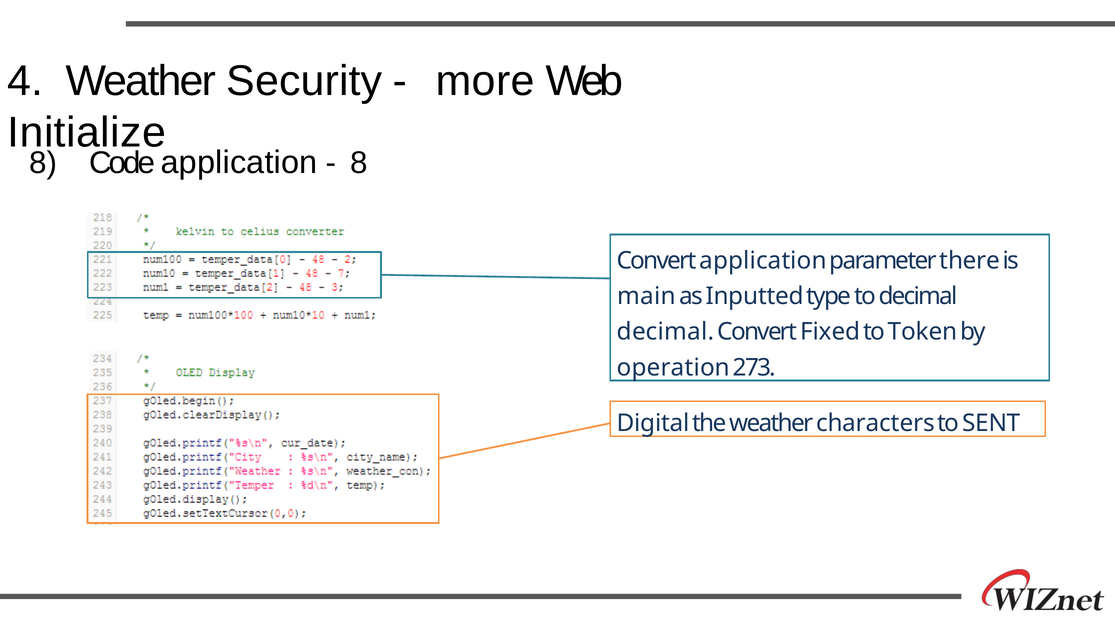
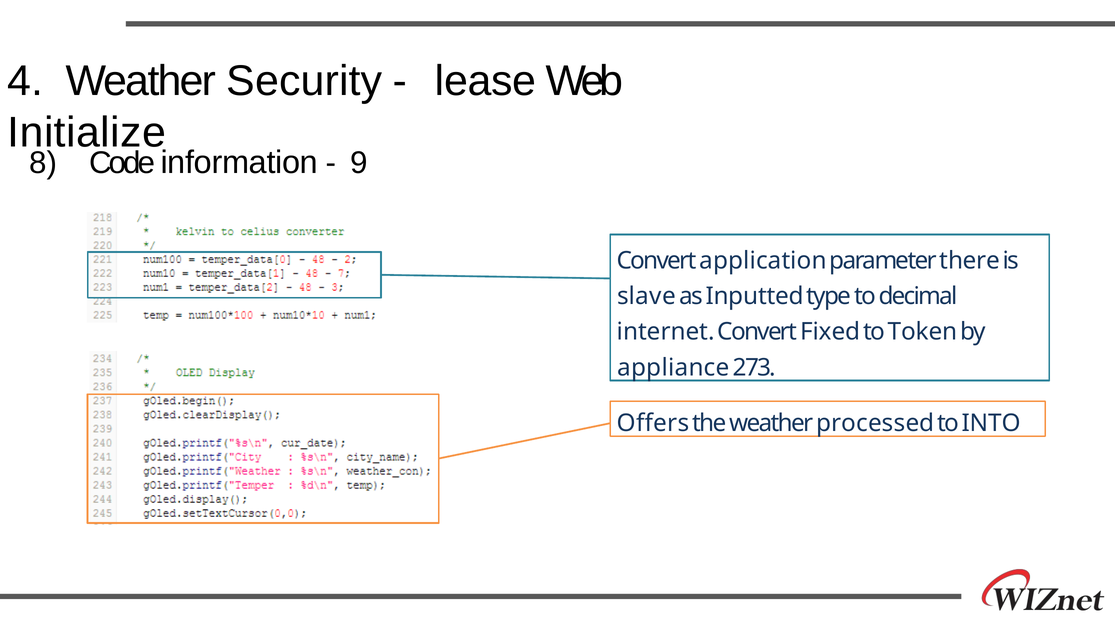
more: more -> lease (486, 81)
Code application: application -> information (239, 162)
8: 8 -> 9 (359, 163)
main: main -> slave (646, 296)
decimal: decimal -> internet (666, 332)
operation: operation -> appliance (673, 368)
Digital: Digital -> Offers (653, 423)
characters: characters -> processed (875, 423)
SENT: SENT -> INTO (991, 423)
